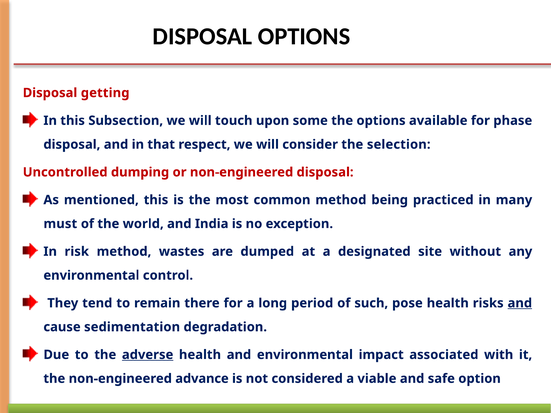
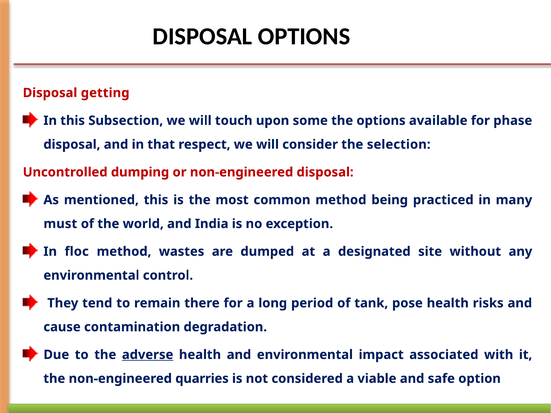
risk: risk -> floc (77, 252)
such: such -> tank (371, 303)
and underline: present -> none (520, 303)
sedimentation: sedimentation -> contamination (132, 327)
advance: advance -> quarries (202, 379)
